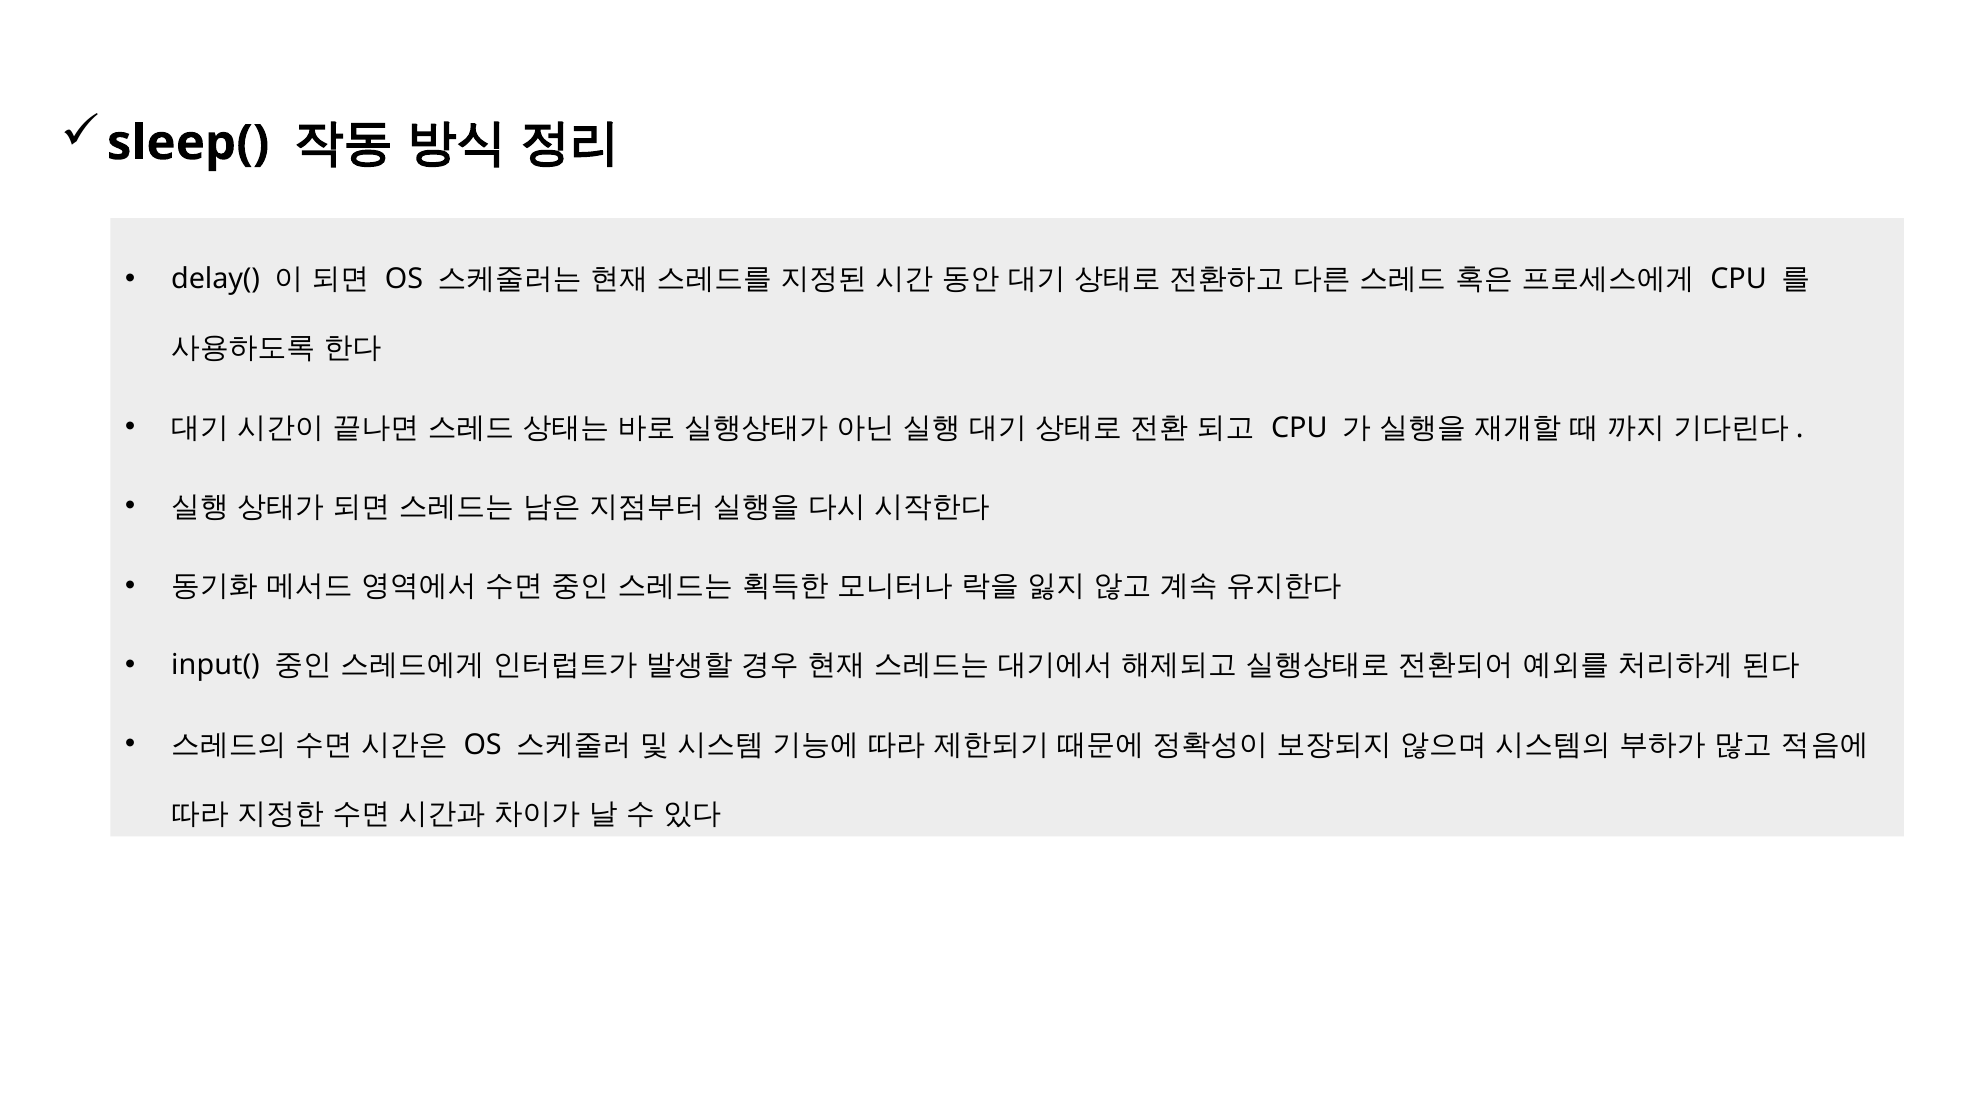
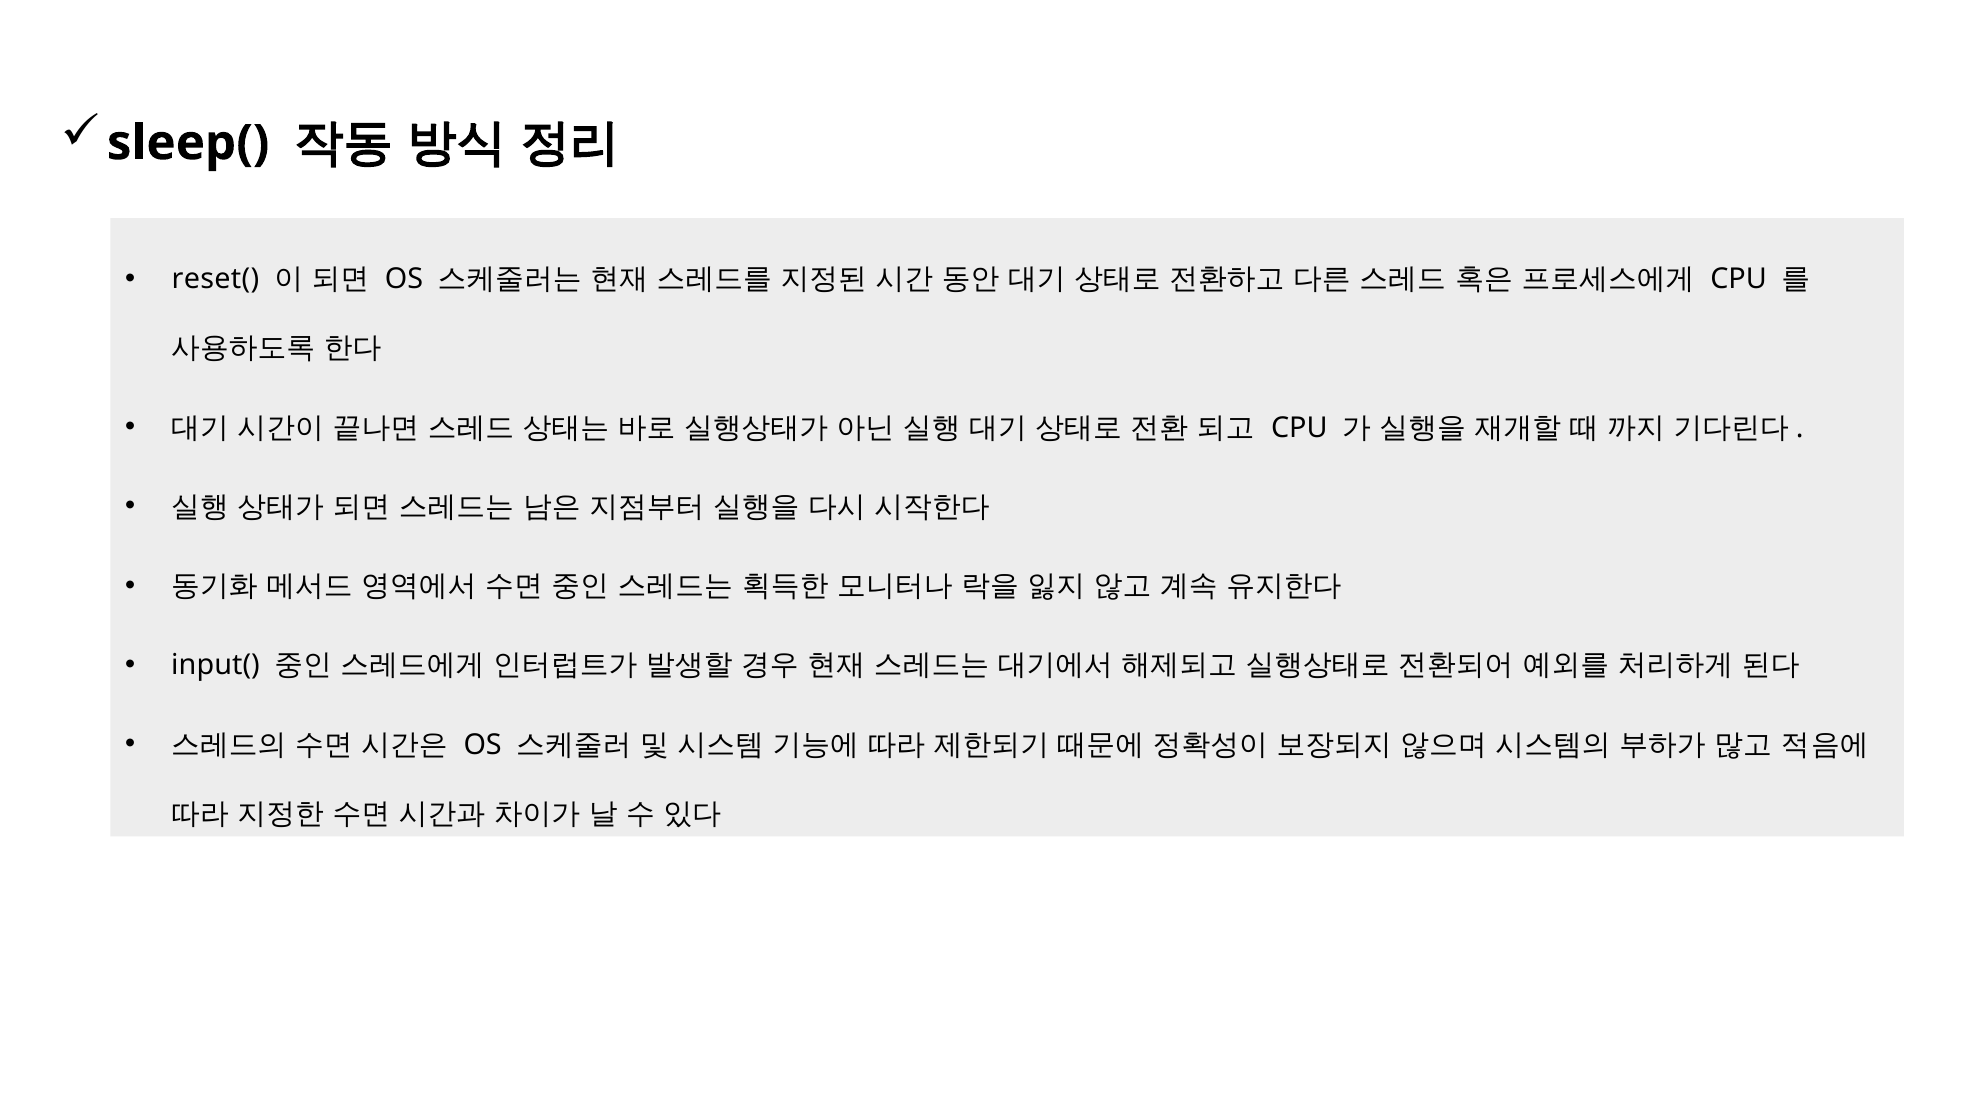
delay(: delay( -> reset( (215, 279)
